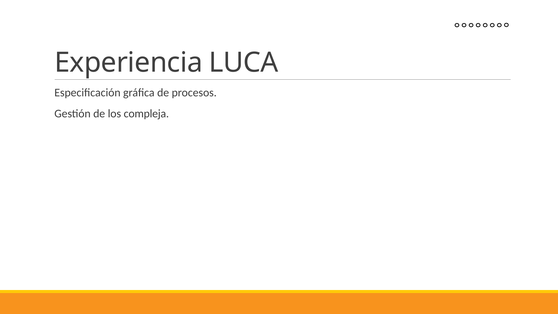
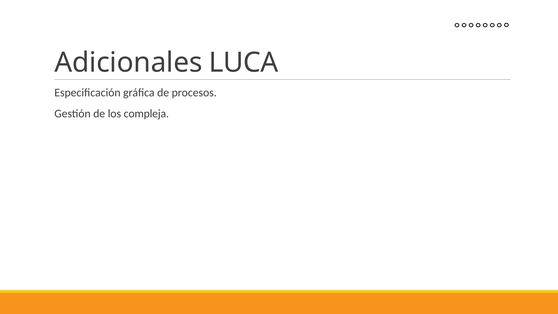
Experiencia: Experiencia -> Adicionales (128, 63)
